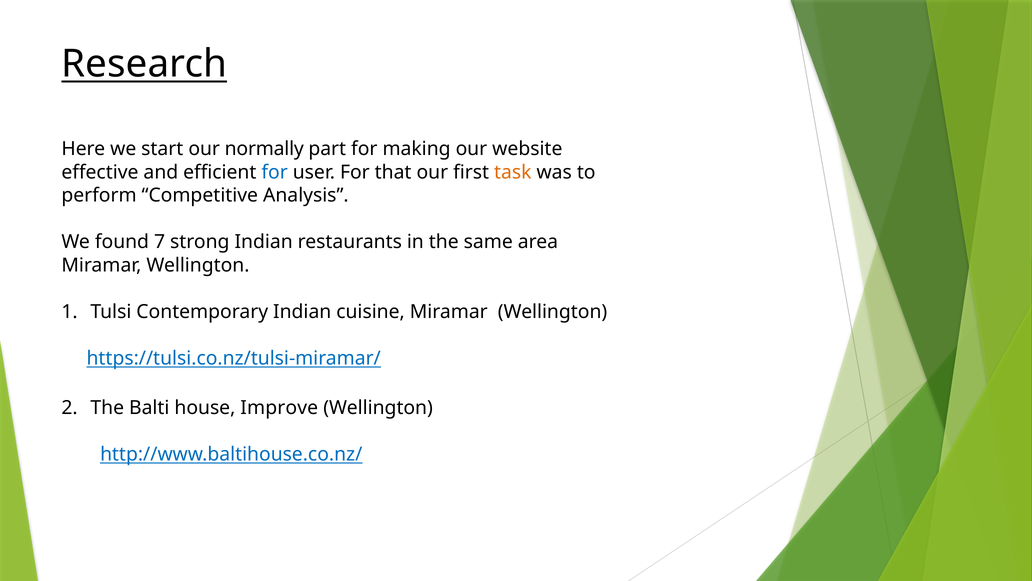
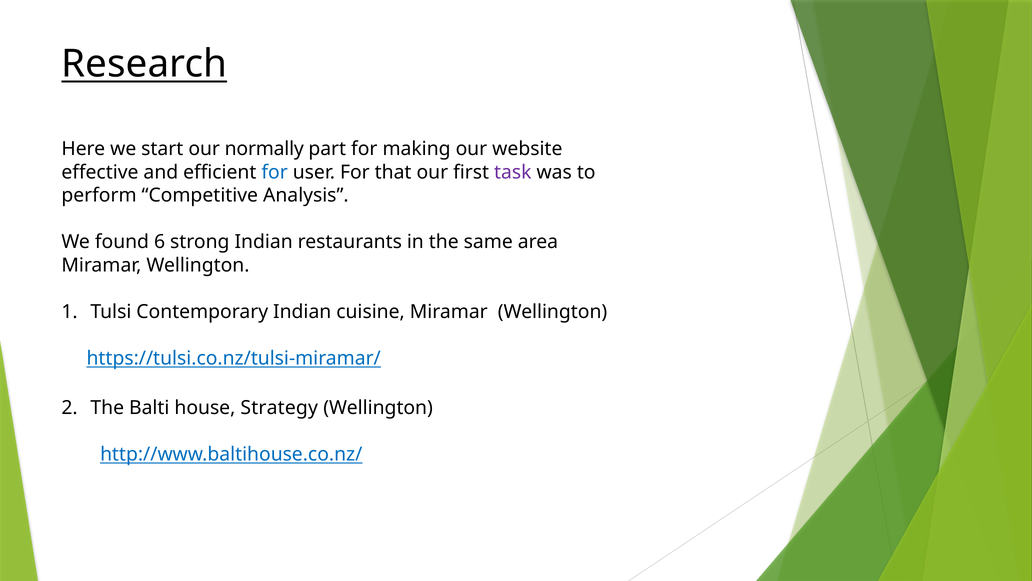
task colour: orange -> purple (513, 172)
7: 7 -> 6 (160, 242)
Improve: Improve -> Strategy (279, 407)
